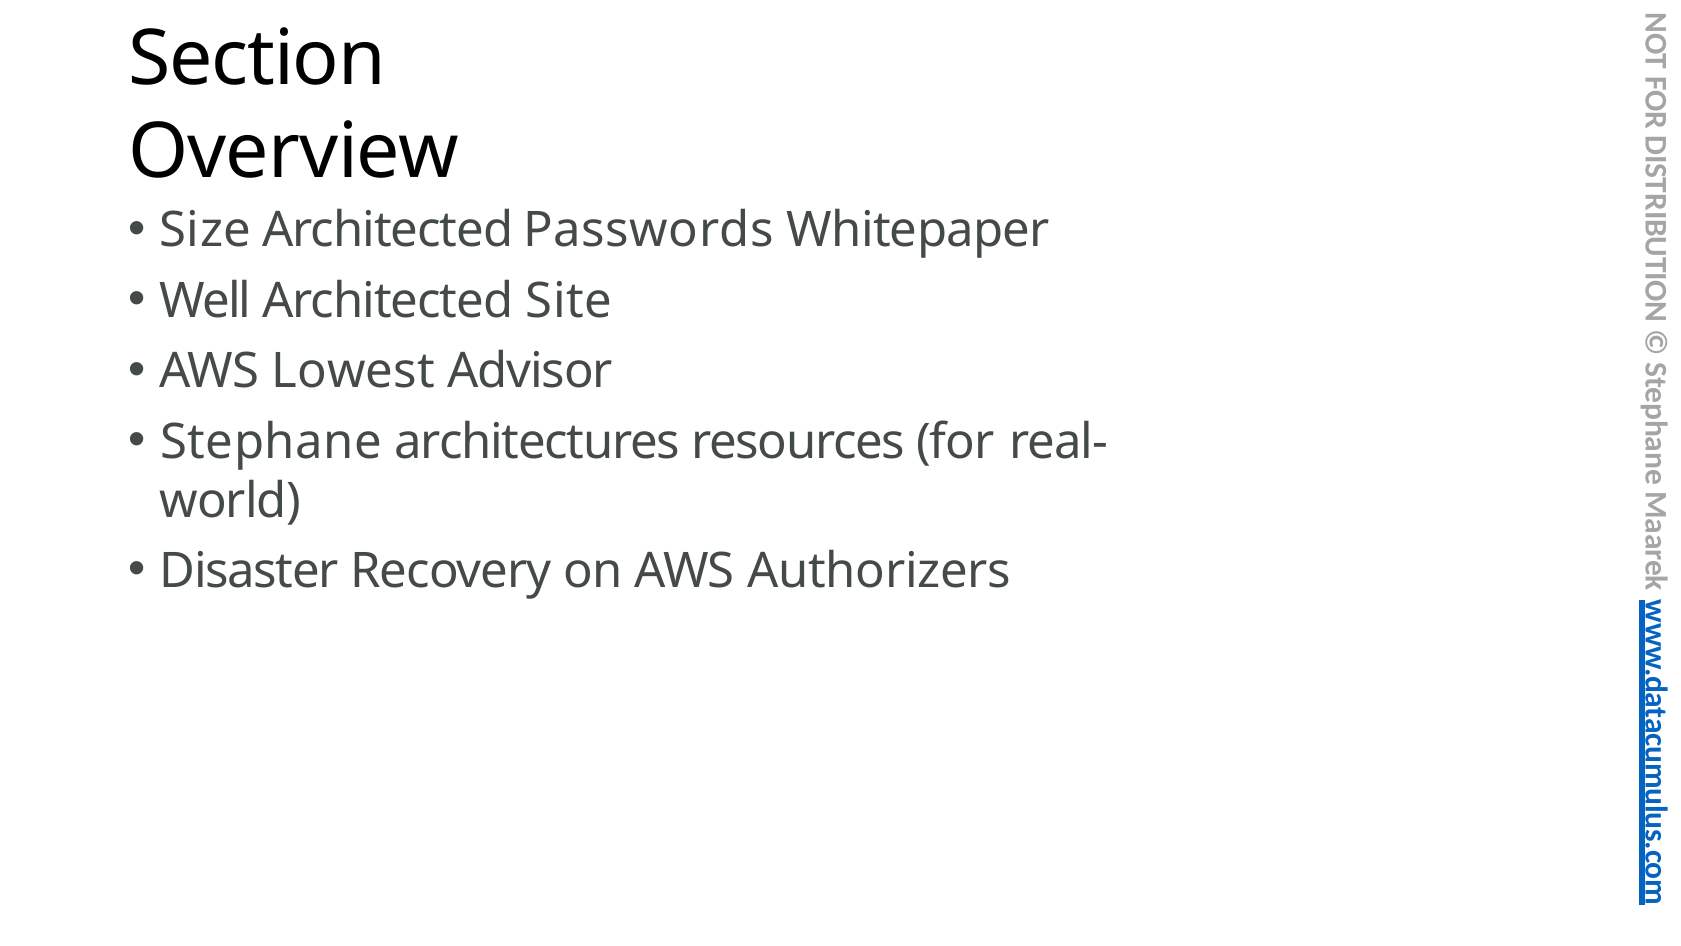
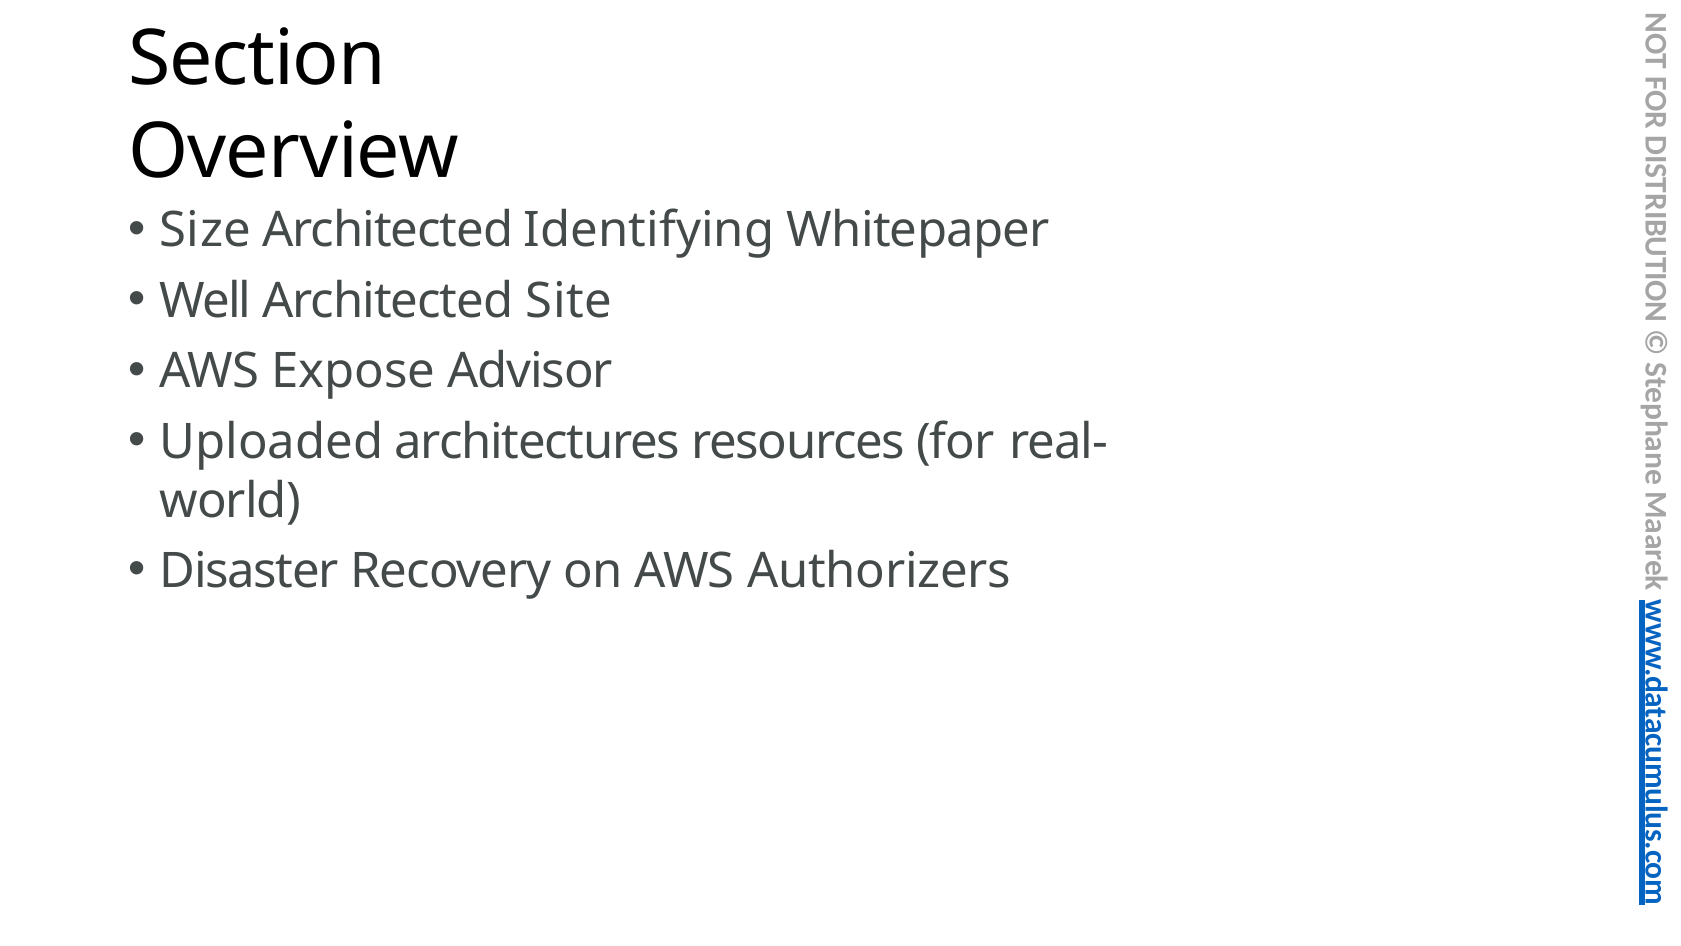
Passwords: Passwords -> Identifying (649, 231)
Lowest: Lowest -> Expose (353, 371)
Stephane: Stephane -> Uploaded (271, 442)
